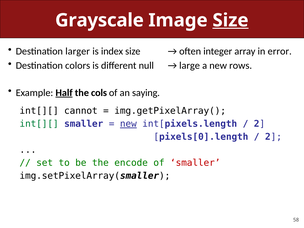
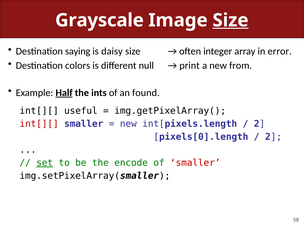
larger: larger -> saying (78, 51)
index: index -> daisy (112, 51)
large: large -> print (190, 66)
rows: rows -> from (241, 66)
cols: cols -> ints (99, 93)
saying: saying -> found (146, 93)
cannot: cannot -> useful (81, 111)
int[][ colour: green -> red (39, 124)
new underline: present -> none (128, 124)
set underline: none -> present (45, 163)
